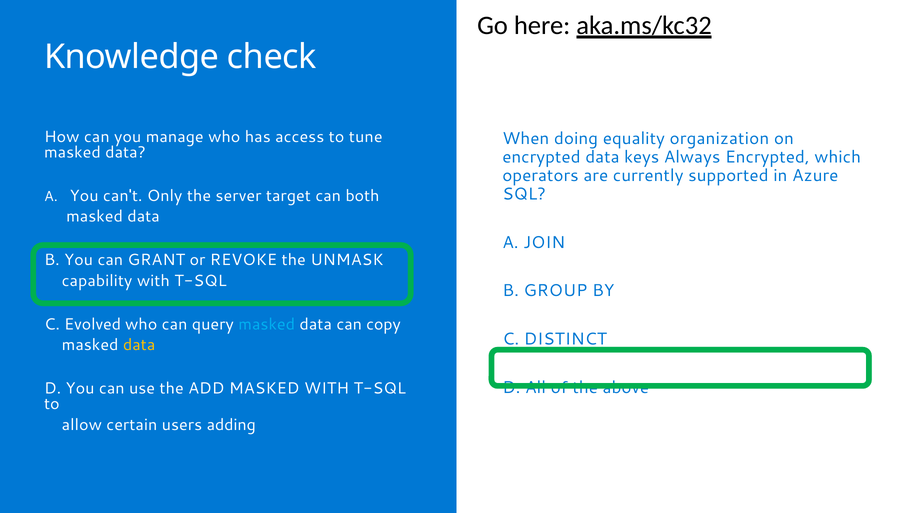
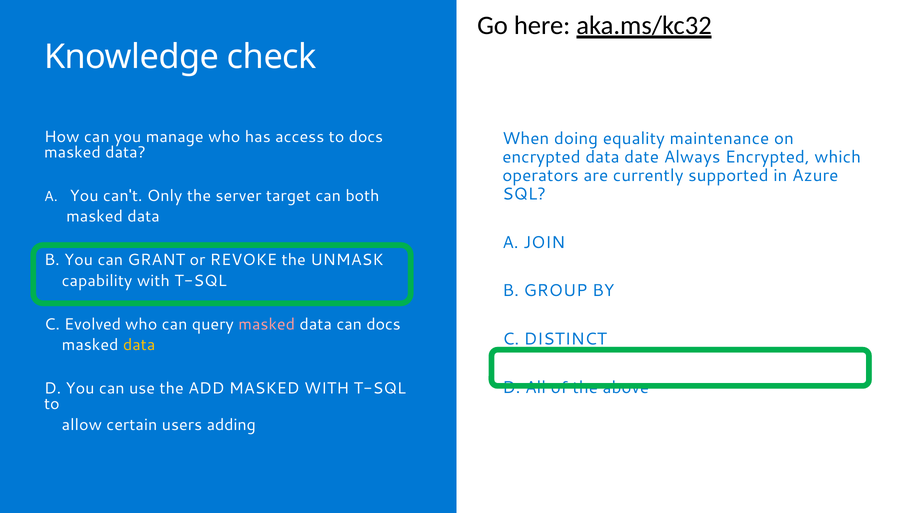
to tune: tune -> docs (366, 137)
organization: organization -> maintenance (719, 139)
keys: keys -> date (642, 157)
masked colour: light blue -> pink (267, 325)
can copy: copy -> docs (384, 325)
